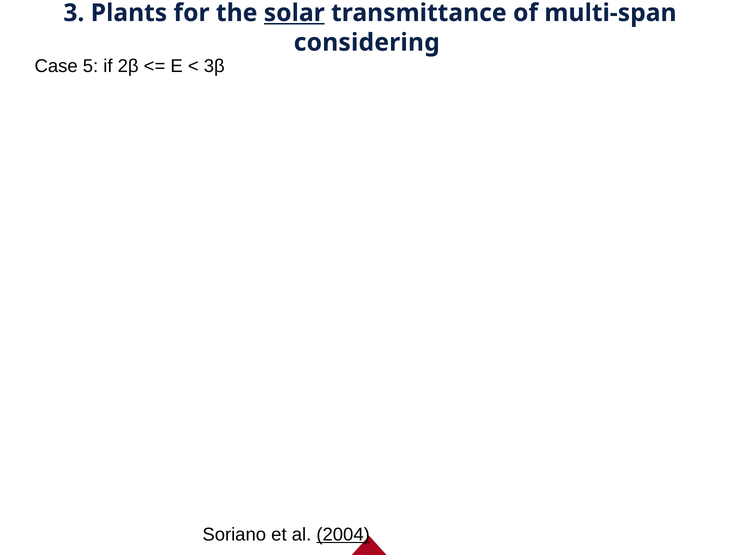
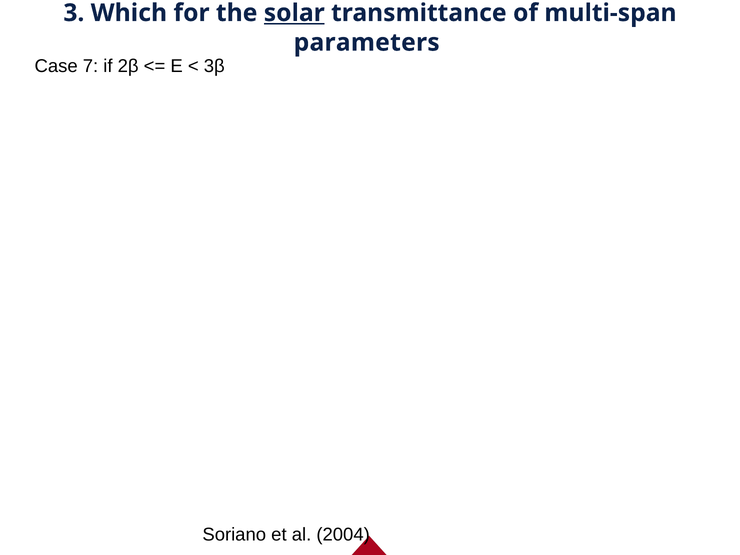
Plants: Plants -> Which (129, 13)
considering: considering -> parameters (367, 43)
5: 5 -> 7 (90, 66)
2004 underline: present -> none (343, 535)
